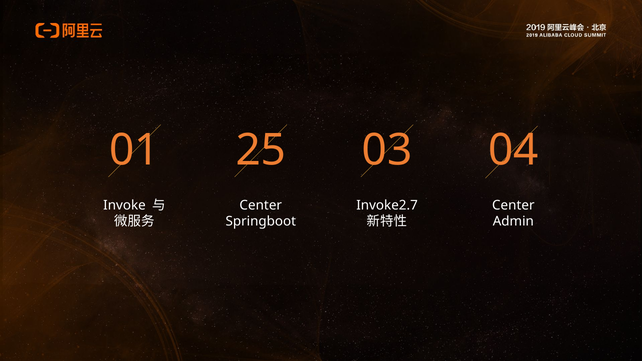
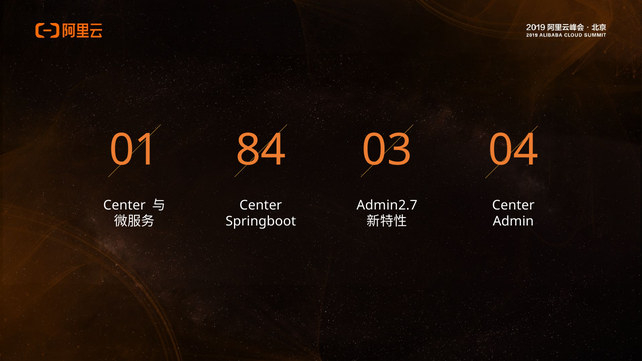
25: 25 -> 84 (261, 150)
Invoke: Invoke -> Center (124, 205)
Invoke2.7: Invoke2.7 -> Admin2.7 (387, 205)
